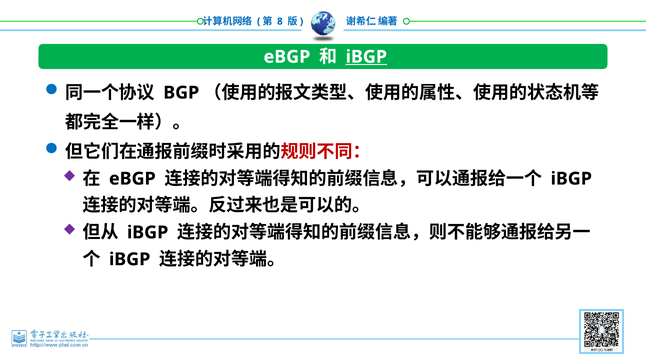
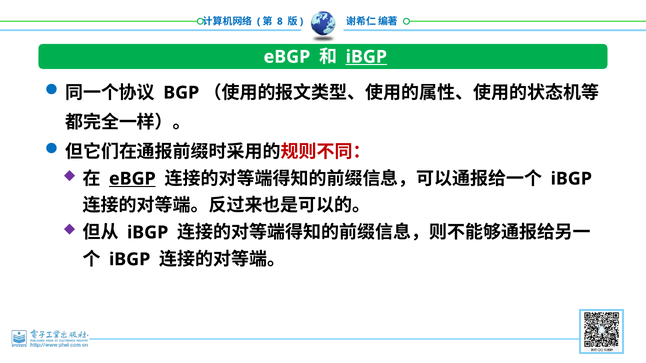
eBGP underline: none -> present (132, 179)
